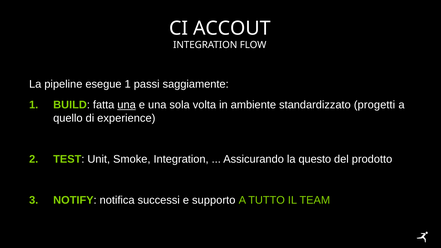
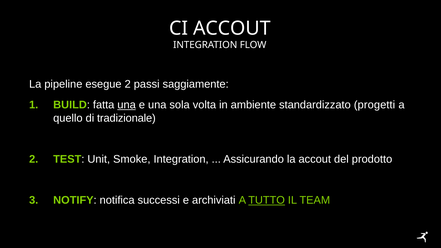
esegue 1: 1 -> 2 (128, 84)
experience: experience -> tradizionale (126, 118)
la questo: questo -> accout (315, 159)
supporto: supporto -> archiviati (214, 200)
TUTTO underline: none -> present (267, 200)
